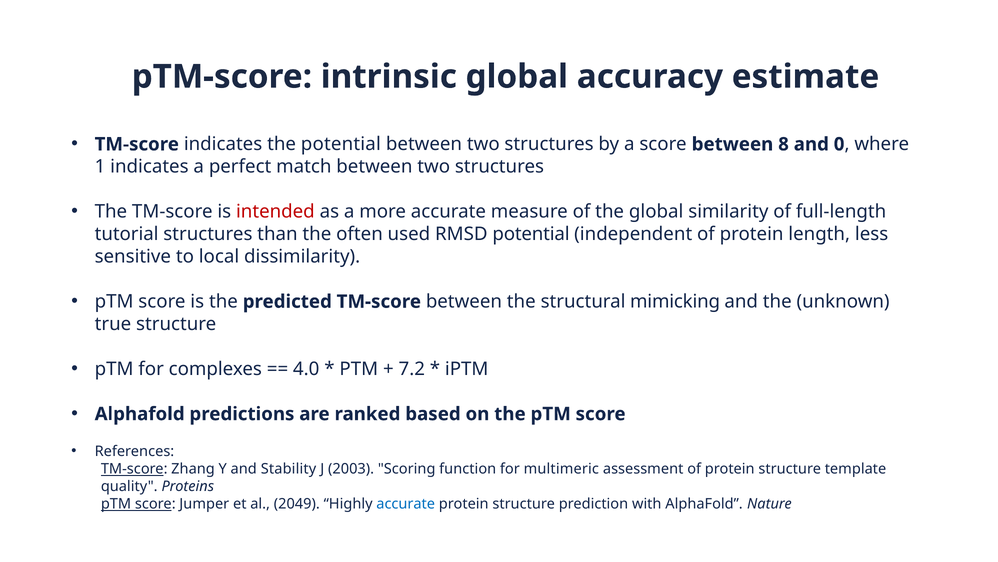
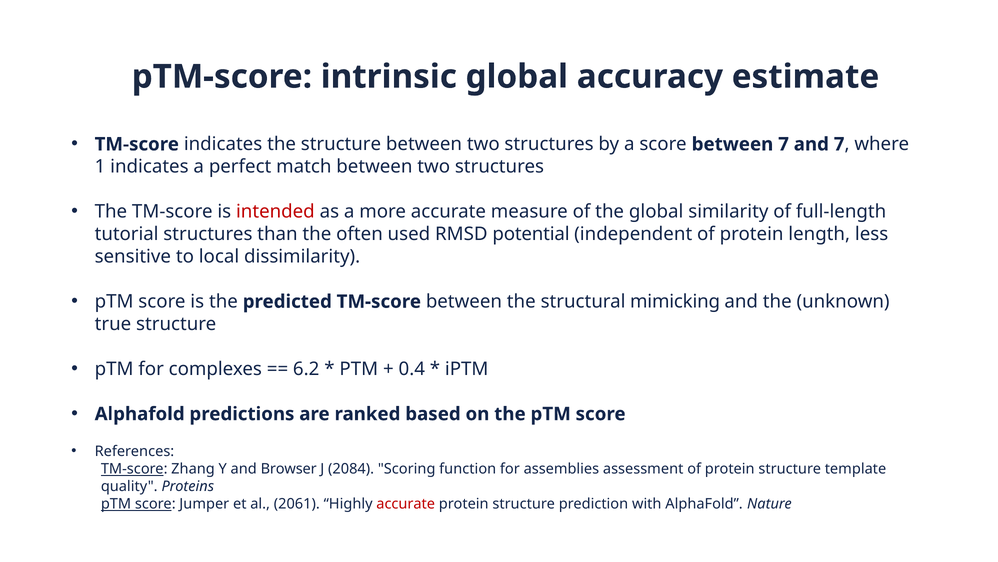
the potential: potential -> structure (341, 144)
between 8: 8 -> 7 (784, 144)
and 0: 0 -> 7 (839, 144)
4.0: 4.0 -> 6.2 (306, 369)
7.2: 7.2 -> 0.4 (412, 369)
Stability: Stability -> Browser (289, 468)
2003: 2003 -> 2084 (351, 468)
multimeric: multimeric -> assemblies (561, 468)
2049: 2049 -> 2061 (297, 503)
accurate colour: blue -> red (406, 503)
